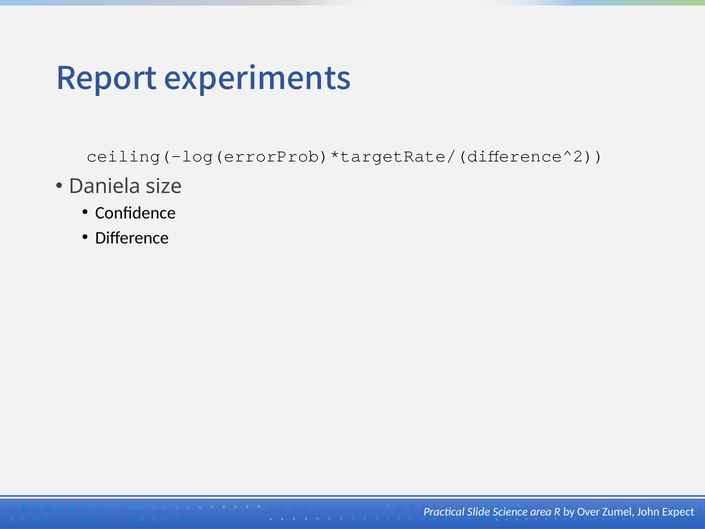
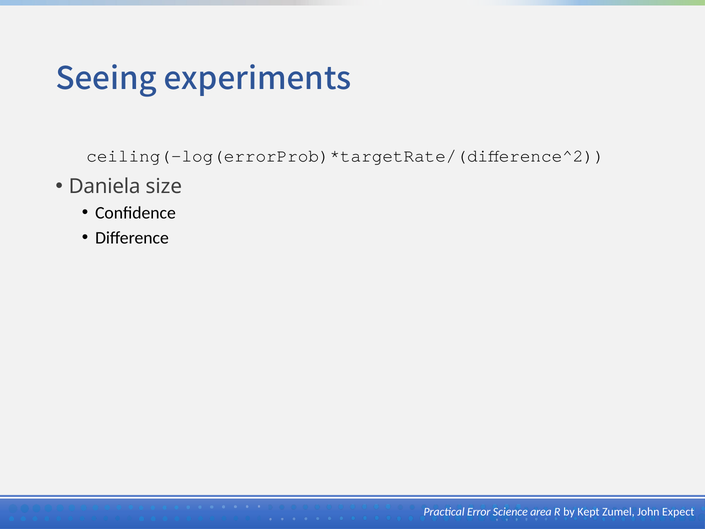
Report: Report -> Seeing (106, 79)
Slide: Slide -> Error (479, 512)
Over: Over -> Kept (588, 512)
